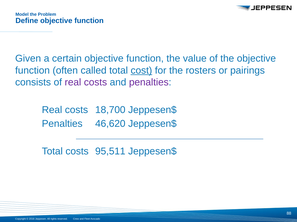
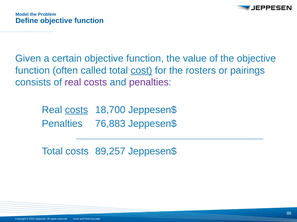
costs underline: none -> present (76, 110)
46,620: 46,620 -> 76,883 (110, 124)
95,511: 95,511 -> 89,257 (110, 152)
